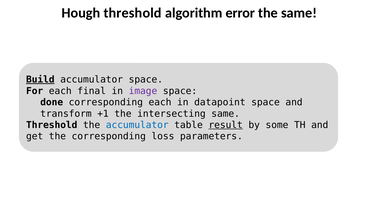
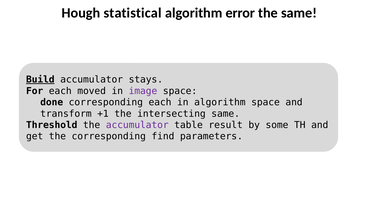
Hough threshold: threshold -> statistical (133, 13)
accumulator space: space -> stays (146, 80)
final: final -> moved (92, 91)
in datapoint: datapoint -> algorithm (220, 102)
accumulator colour: blue -> purple (137, 125)
result underline: present -> none (226, 125)
loss: loss -> find (163, 136)
